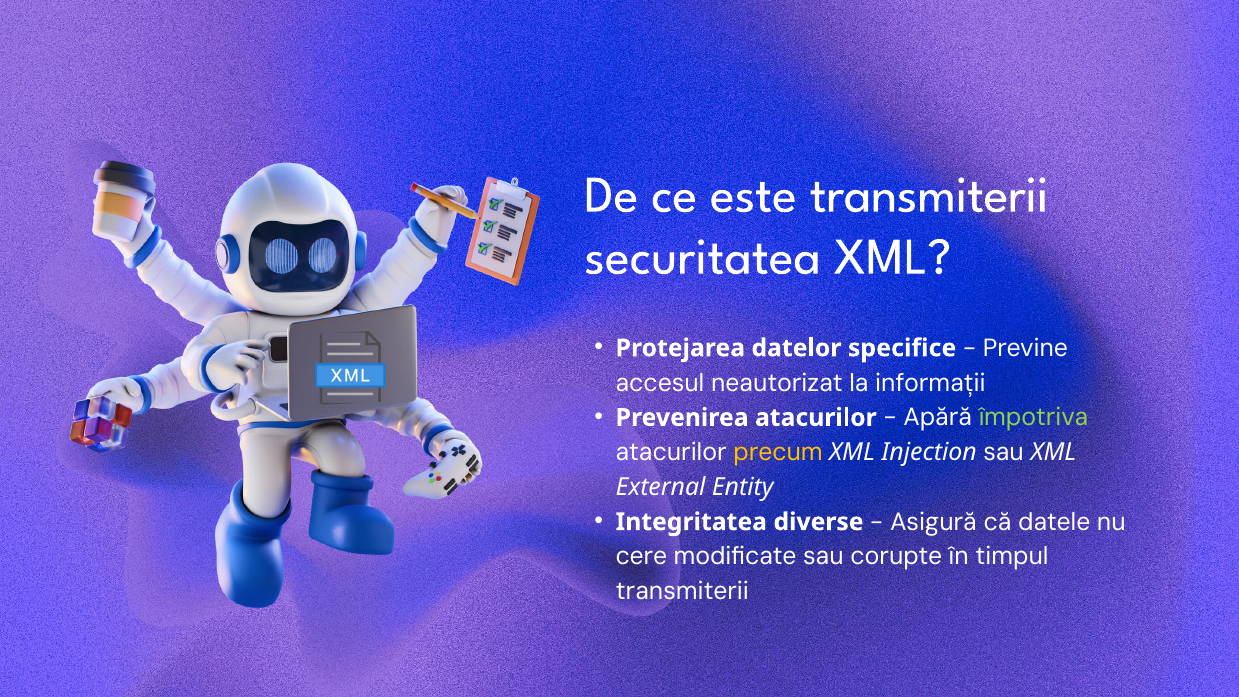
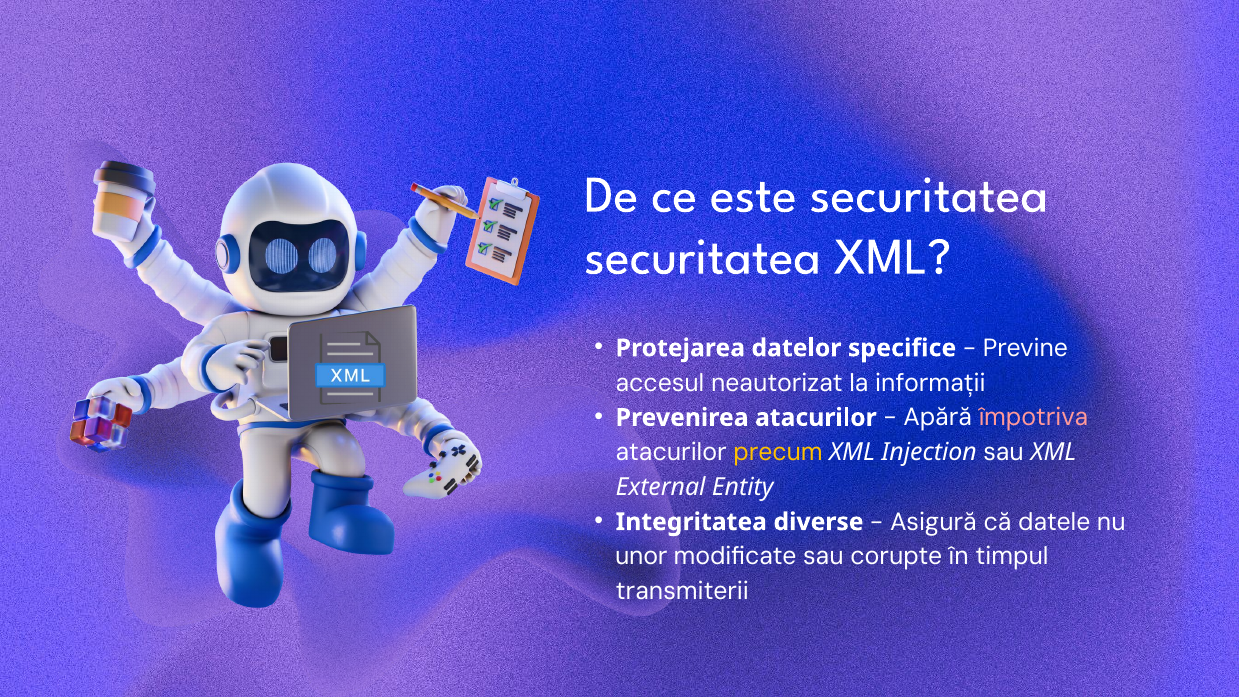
este transmiterii: transmiterii -> securitatea (929, 195)
împotriva colour: light green -> pink (1034, 418)
cere: cere -> unor (641, 557)
